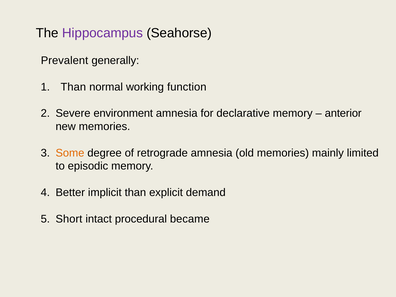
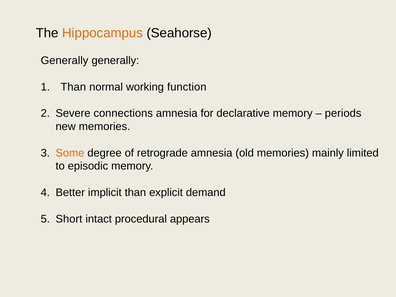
Hippocampus colour: purple -> orange (103, 33)
Prevalent: Prevalent -> Generally (65, 60)
environment: environment -> connections (123, 113)
anterior: anterior -> periods (343, 113)
became: became -> appears (190, 219)
